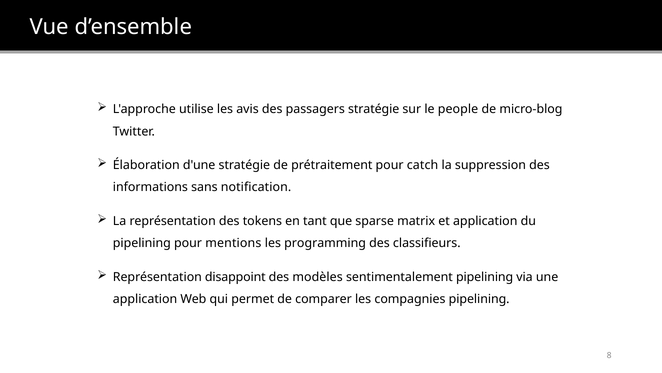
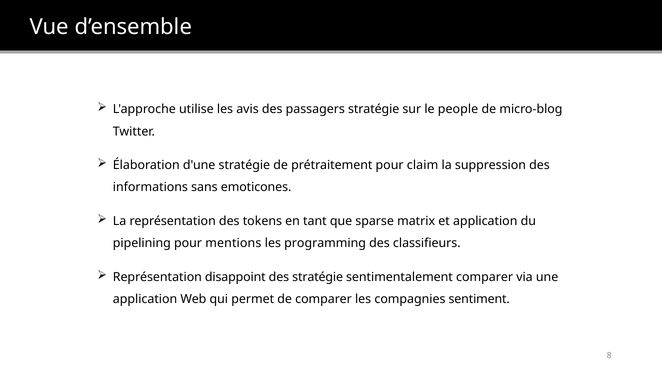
catch: catch -> claim (423, 165)
notification: notification -> emoticones (256, 187)
des modèles: modèles -> stratégie (318, 277)
sentimentalement pipelining: pipelining -> comparer (485, 277)
compagnies pipelining: pipelining -> sentiment (479, 299)
